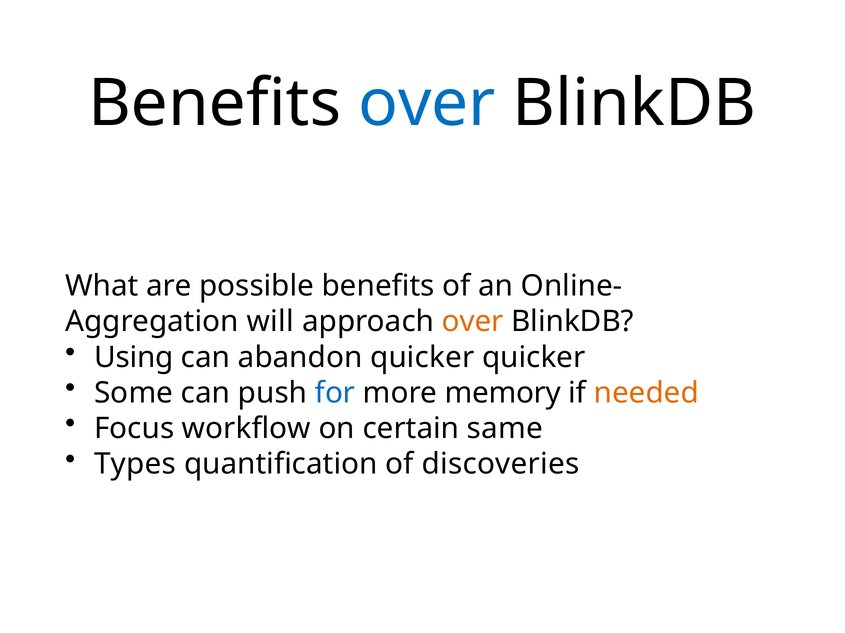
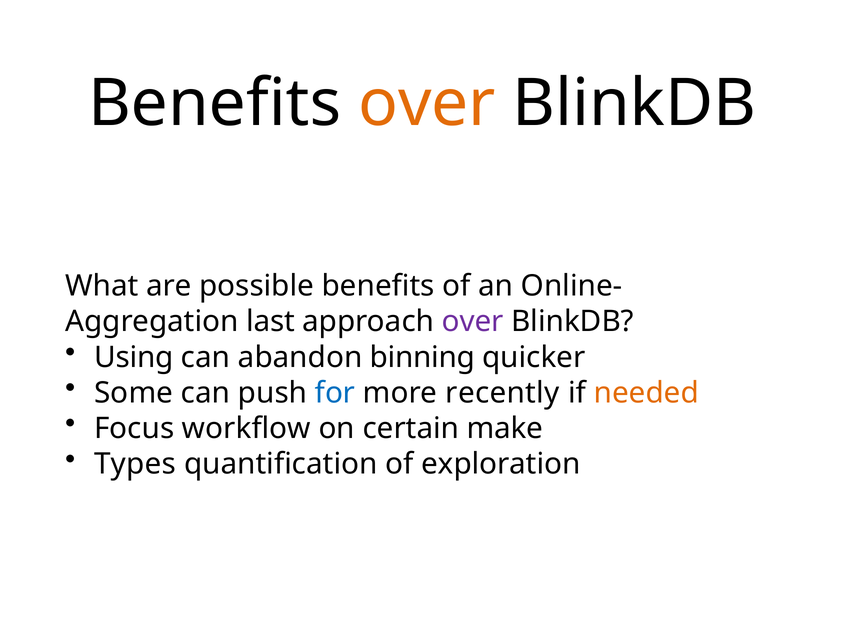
over colour: blue -> orange (427, 104)
will: will -> last (271, 322)
over colour: orange -> purple (473, 322)
abandon quicker: quicker -> binning (422, 358)
memory: memory -> recently (502, 393)
same: same -> make (505, 429)
discoveries: discoveries -> exploration (501, 465)
